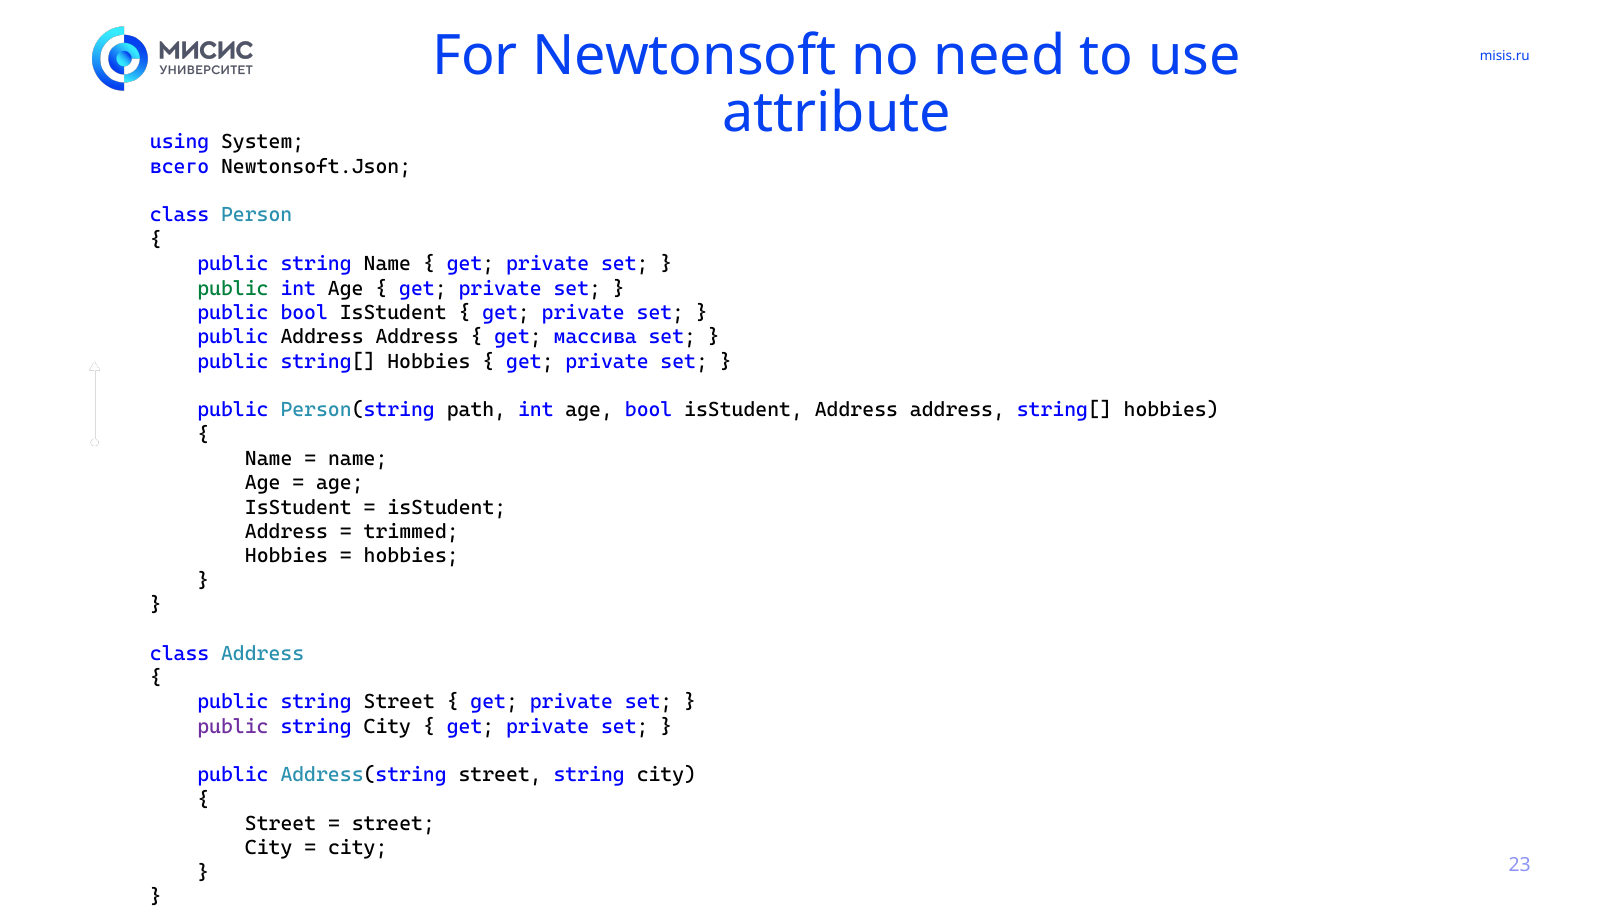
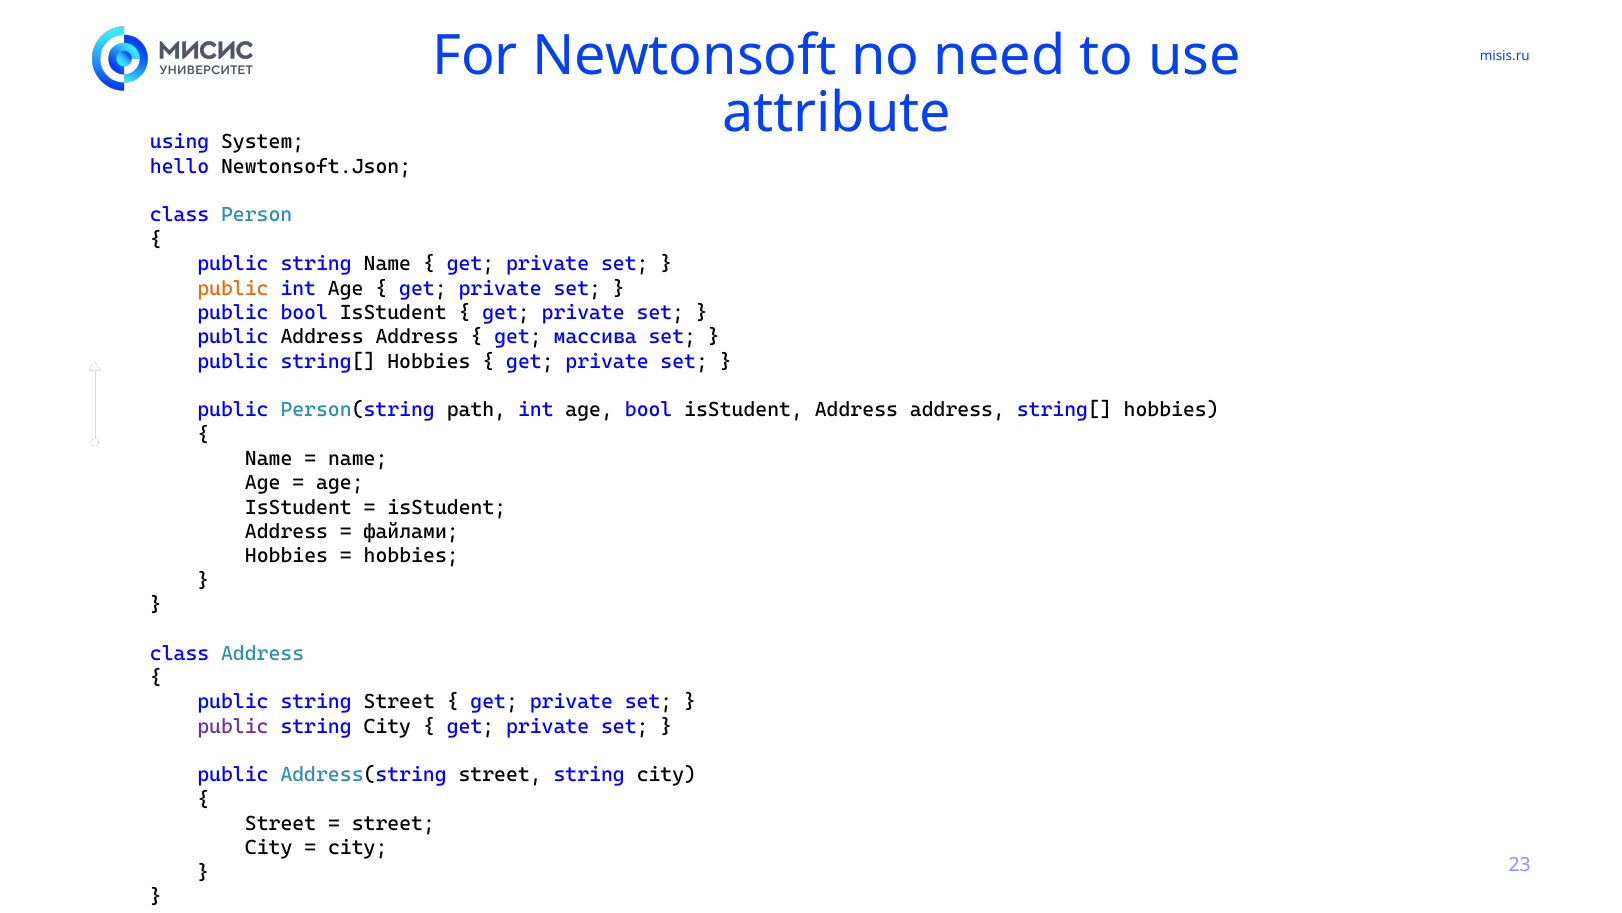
всего: всего -> hello (180, 166)
public colour: green -> orange (233, 288)
trimmed: trimmed -> файлами (411, 531)
